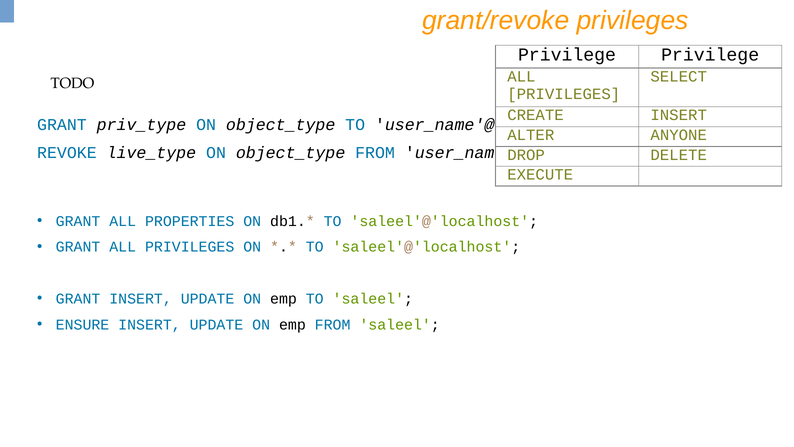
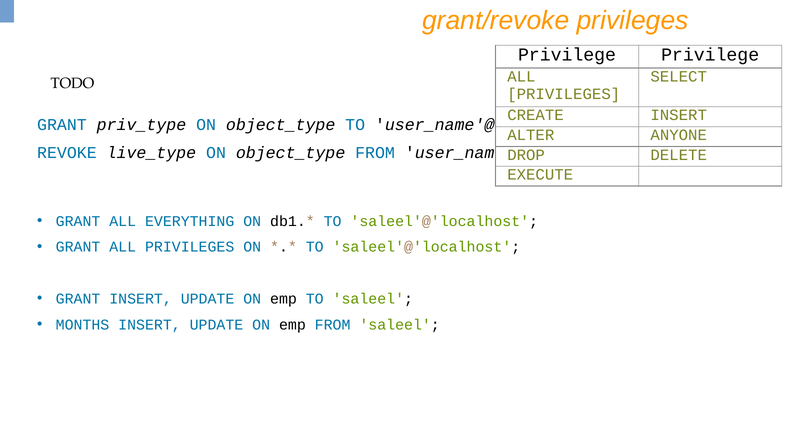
PROPERTIES: PROPERTIES -> EVERYTHING (190, 221)
ENSURE: ENSURE -> MONTHS (83, 324)
